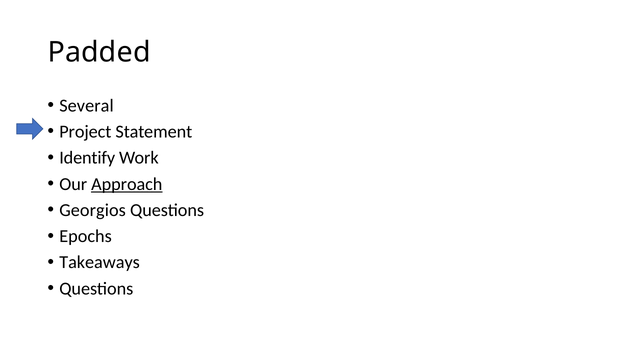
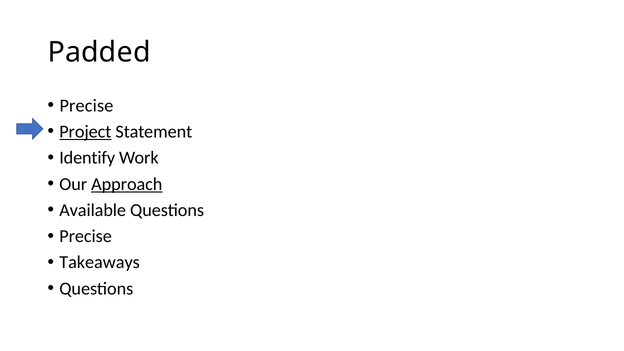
Several: Several -> Precise (86, 106)
Project underline: none -> present (85, 132)
Georgios: Georgios -> Available (93, 210)
Epochs: Epochs -> Precise (86, 236)
